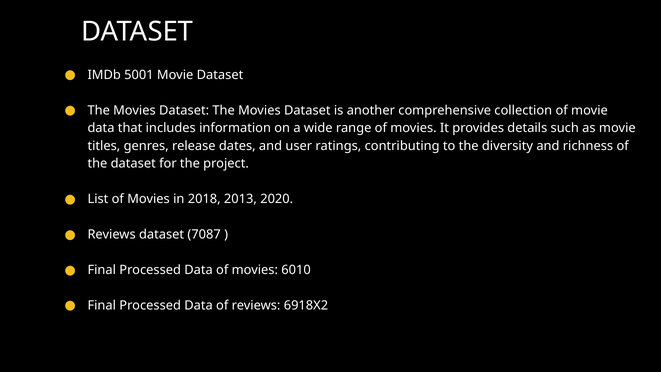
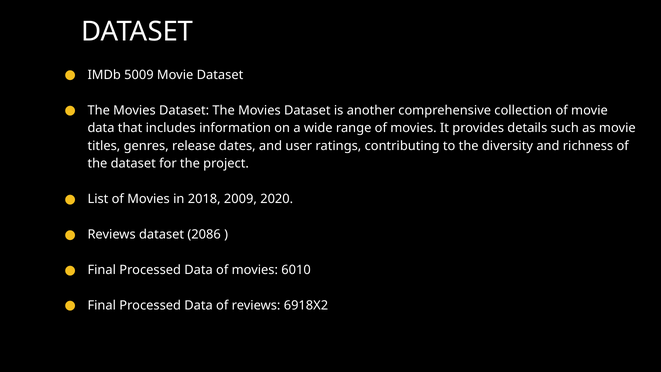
5001: 5001 -> 5009 (139, 75)
2013: 2013 -> 2009 (240, 199)
7087: 7087 -> 2086 (204, 234)
